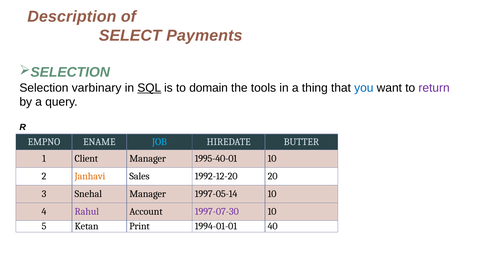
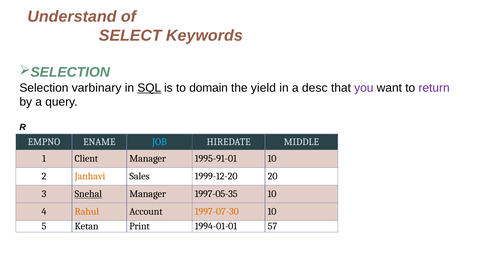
Description: Description -> Understand (72, 17)
Payments: Payments -> Keywords (204, 36)
tools: tools -> yield (263, 88)
thing: thing -> desc (315, 88)
you colour: blue -> purple (364, 88)
BUTTER: BUTTER -> MIDDLE (301, 142)
1995-40-01: 1995-40-01 -> 1995-91-01 (216, 159)
1992-12-20: 1992-12-20 -> 1999-12-20 (216, 176)
Snehal underline: none -> present (88, 194)
1997-05-14: 1997-05-14 -> 1997-05-35 (216, 194)
Rahul colour: purple -> orange (87, 212)
1997-07-30 colour: purple -> orange (217, 212)
40: 40 -> 57 (272, 227)
